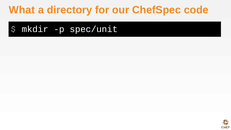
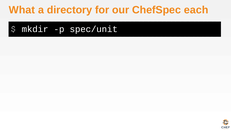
code: code -> each (196, 10)
